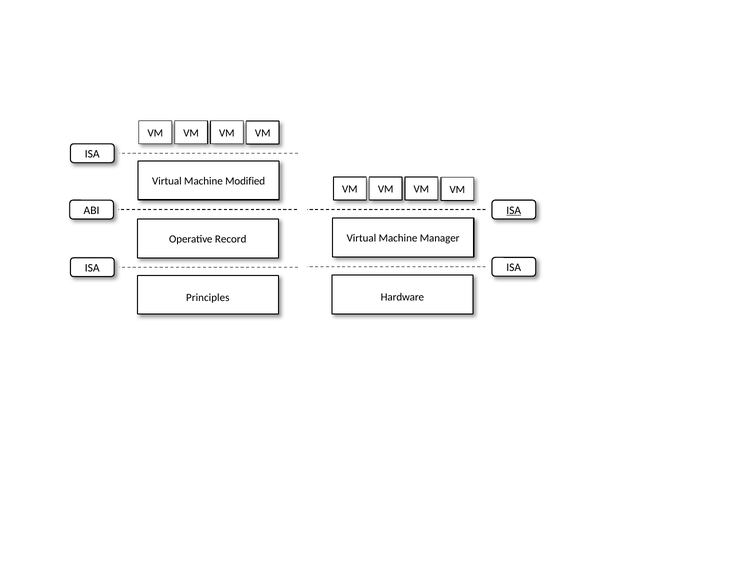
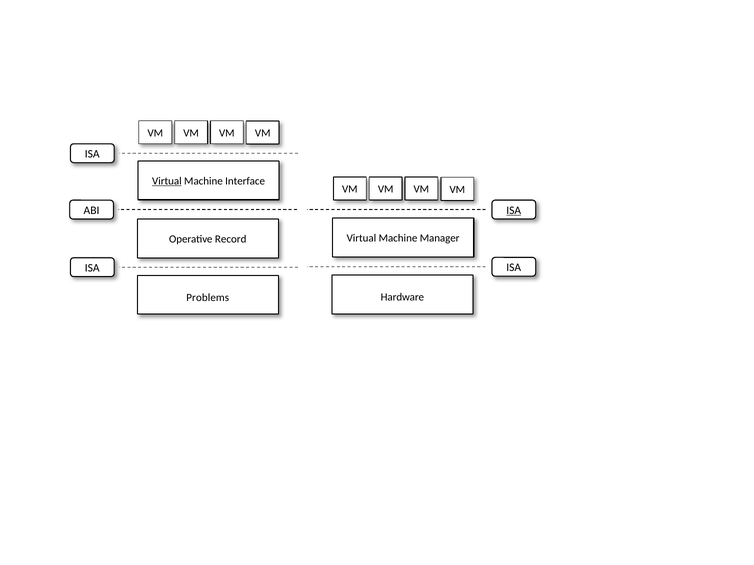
Virtual underline: none -> present (167, 181)
Modified: Modified -> Interface (245, 181)
Principles: Principles -> Problems (208, 298)
